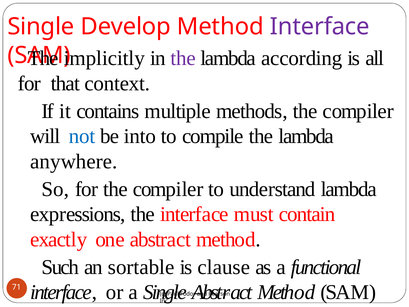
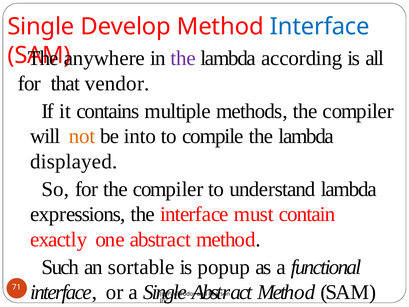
Interface colour: purple -> blue (320, 27)
implicitly: implicitly -> anywhere (104, 58)
context: context -> vendor (117, 84)
not colour: blue -> orange (82, 136)
anywhere: anywhere -> displayed (74, 161)
clause: clause -> popup (224, 267)
